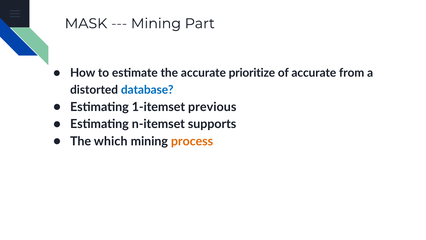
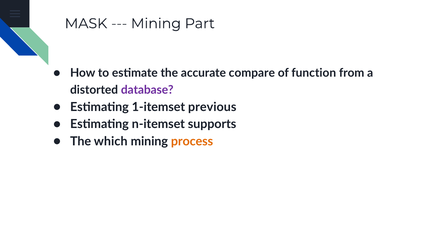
prioritize: prioritize -> compare (252, 73)
of accurate: accurate -> function (314, 73)
database colour: blue -> purple (147, 90)
